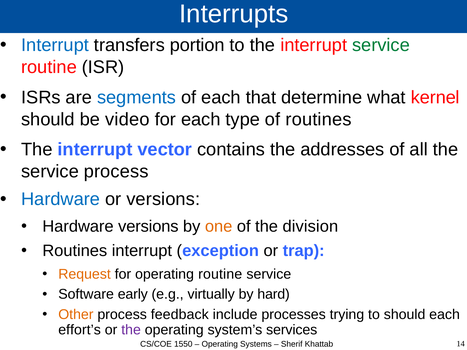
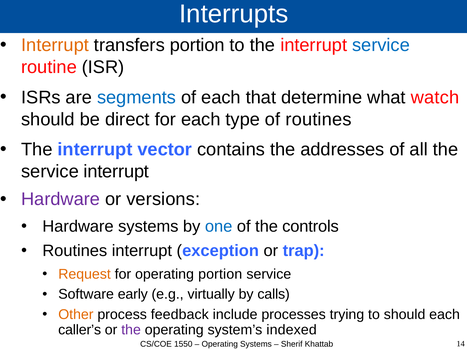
Interrupt colour: blue -> orange (55, 45)
service colour: green -> blue (381, 45)
kernel: kernel -> watch (435, 97)
video: video -> direct (127, 119)
service process: process -> interrupt (116, 172)
Hardware colour: blue -> purple (61, 199)
Hardware versions: versions -> systems (148, 227)
one colour: orange -> blue (219, 227)
division: division -> controls (310, 227)
operating routine: routine -> portion (220, 274)
hard: hard -> calls (274, 294)
effort’s: effort’s -> caller’s (80, 330)
services: services -> indexed (292, 330)
